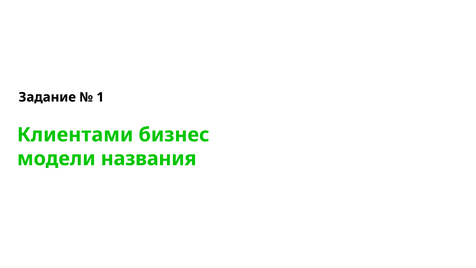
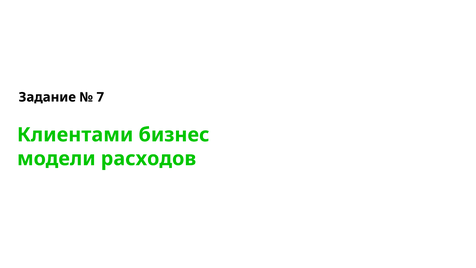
1: 1 -> 7 (100, 97)
названия: названия -> расходов (148, 159)
